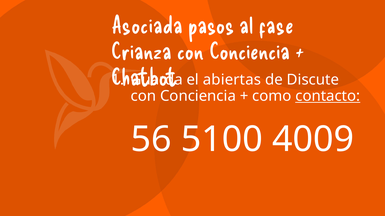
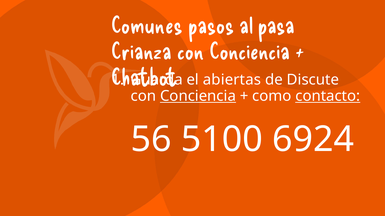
Asociada: Asociada -> Comunes (147, 26)
fase: fase -> pasa (276, 26)
Conciencia underline: none -> present (198, 96)
4009: 4009 -> 6924 (313, 140)
